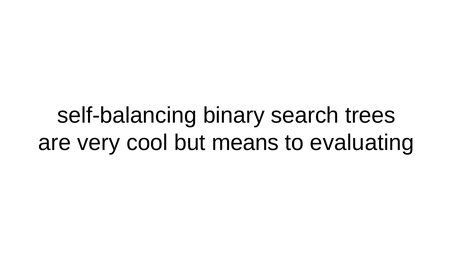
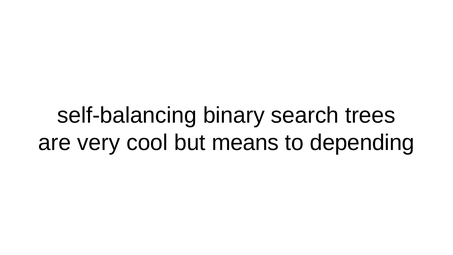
evaluating: evaluating -> depending (362, 143)
